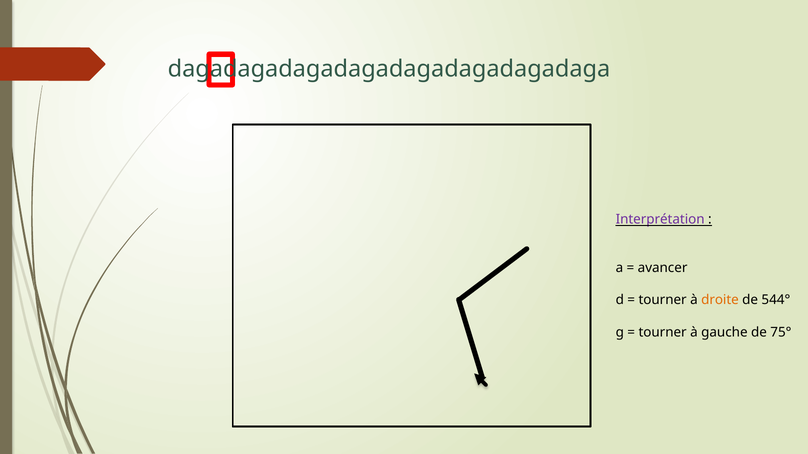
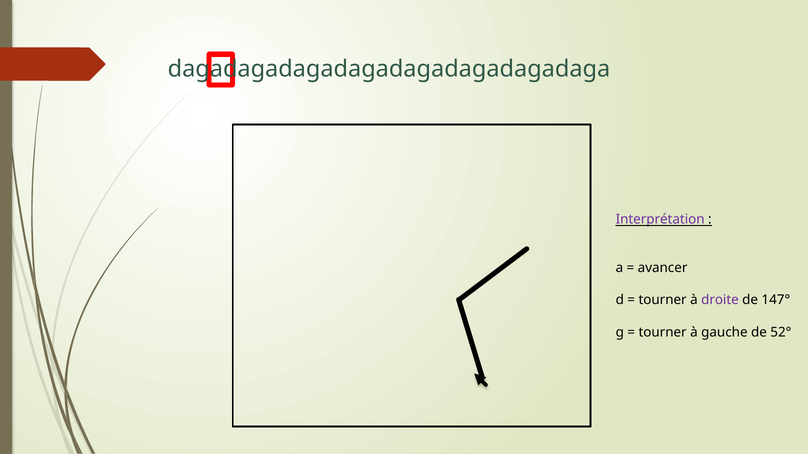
droite colour: orange -> purple (720, 300)
544°: 544° -> 147° (776, 300)
75°: 75° -> 52° (781, 333)
